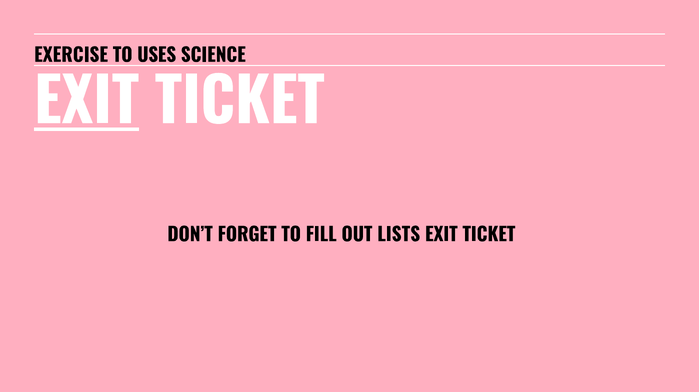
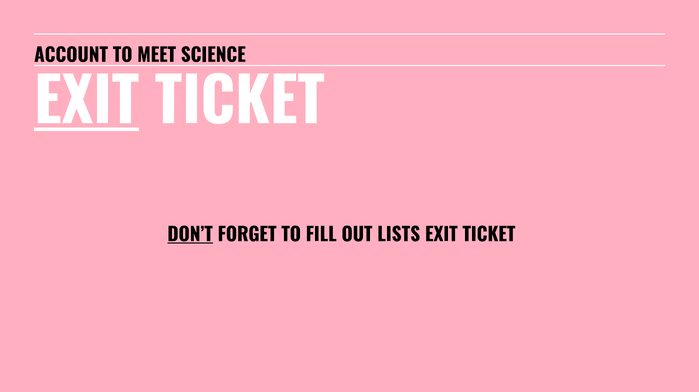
EXERCISE: EXERCISE -> ACCOUNT (71, 56)
USES: USES -> MEET (157, 56)
DON’T underline: none -> present (190, 235)
